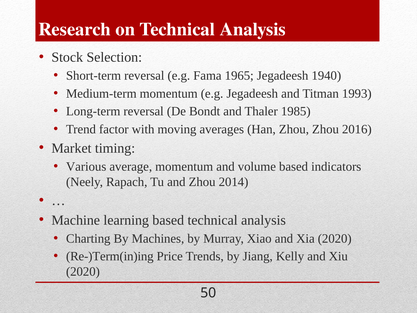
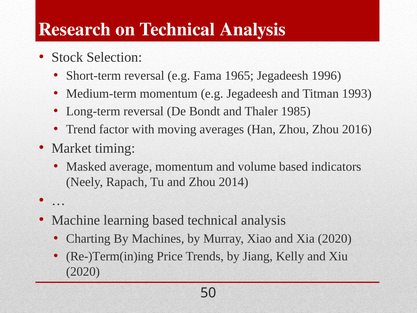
1940: 1940 -> 1996 (326, 76)
Various: Various -> Masked (86, 166)
